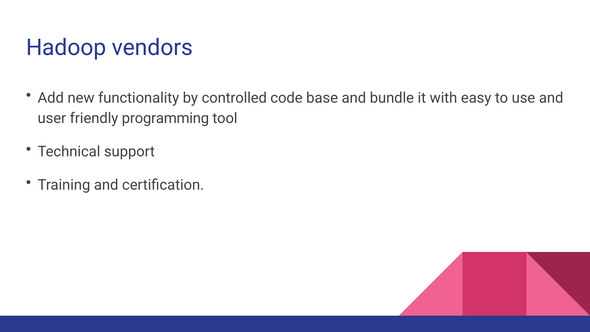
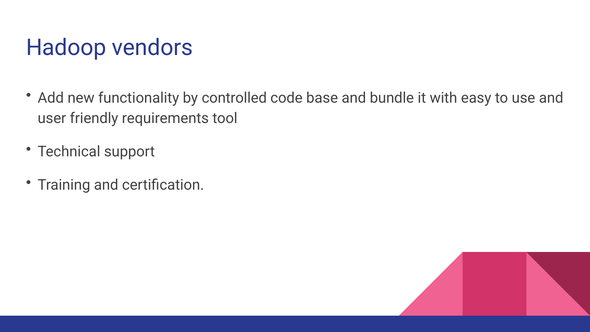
programming: programming -> requirements (165, 118)
